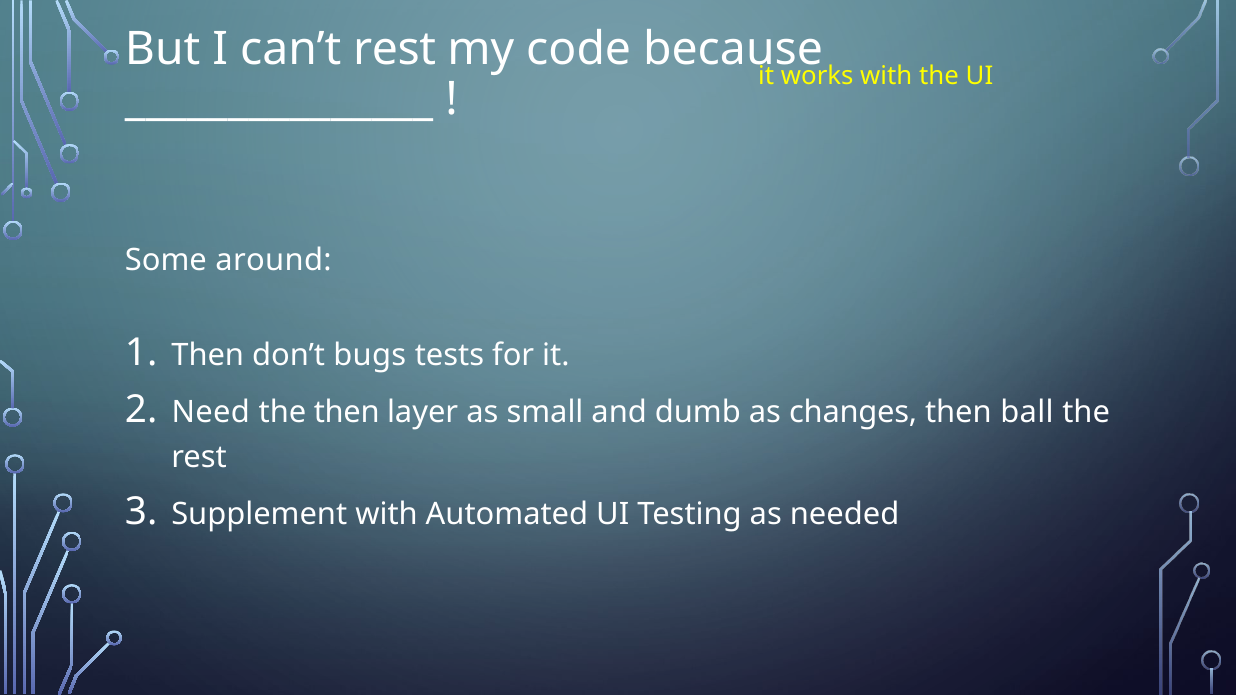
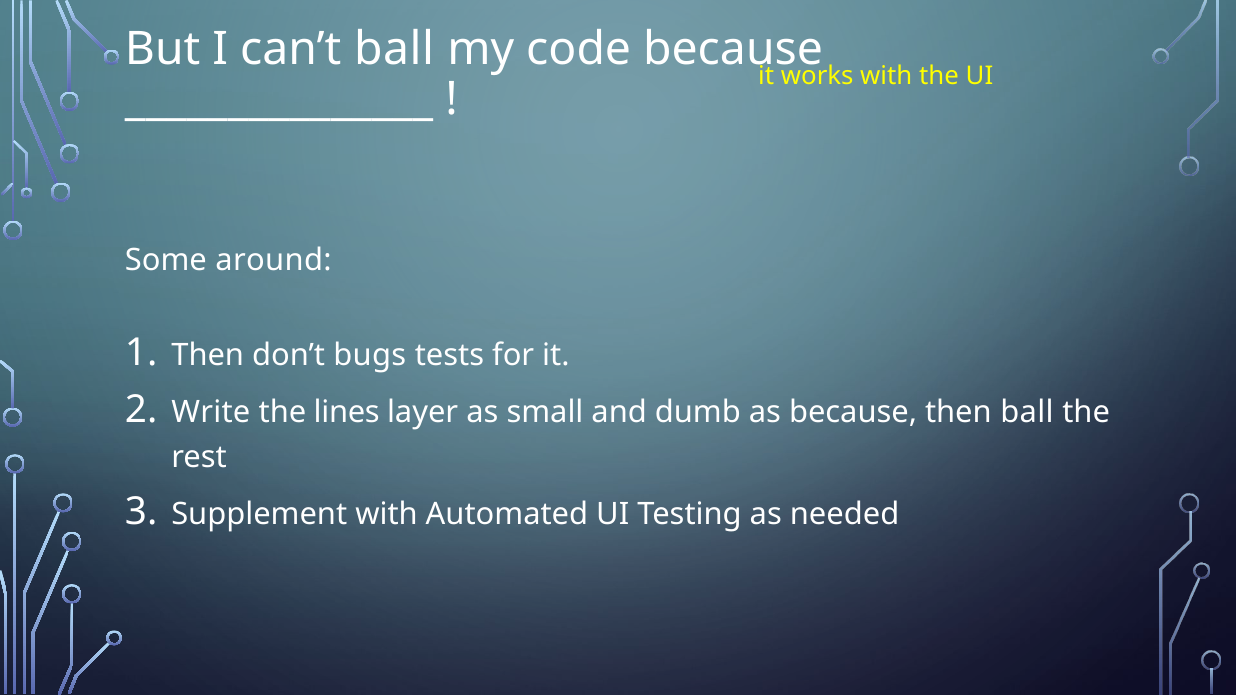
can’t rest: rest -> ball (394, 50)
Need: Need -> Write (211, 413)
the then: then -> lines (347, 413)
as changes: changes -> because (853, 413)
